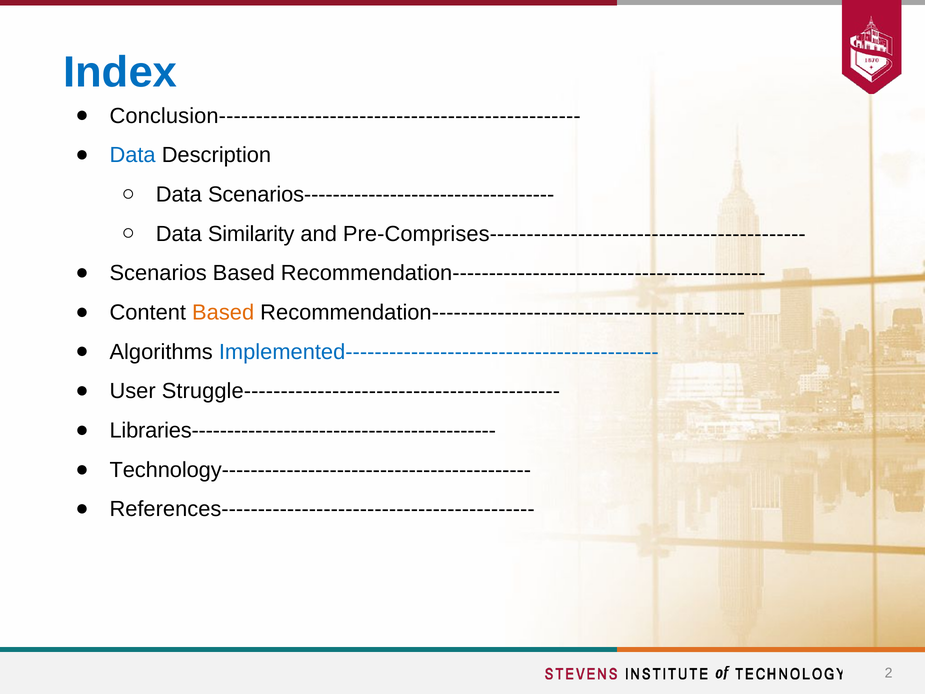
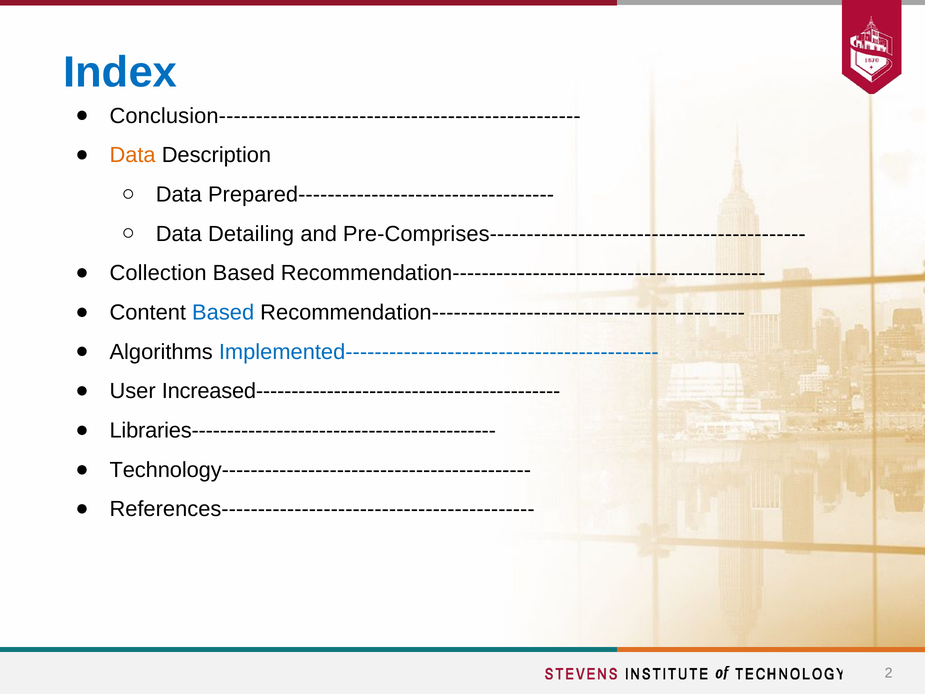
Data colour: blue -> orange (133, 155)
Scenarios-----------------------------------: Scenarios----------------------------------- -> Prepared----------------------------------- (381, 194)
Similarity: Similarity -> Detailing (251, 234)
Scenarios: Scenarios -> Collection (158, 273)
Based colour: orange -> blue (223, 312)
Struggle-------------------------------------------: Struggle------------------------------------------- -> Increased------------------------------------------- (361, 391)
